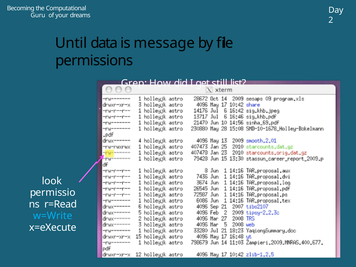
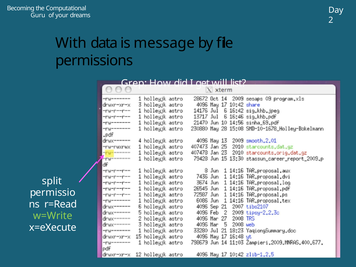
Until: Until -> With (71, 43)
still: still -> will (220, 83)
look: look -> split (52, 181)
w=Write colour: light blue -> light green (53, 216)
